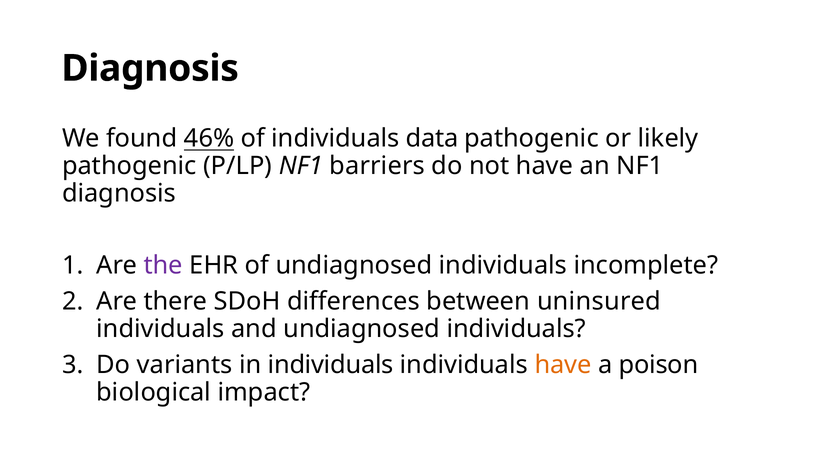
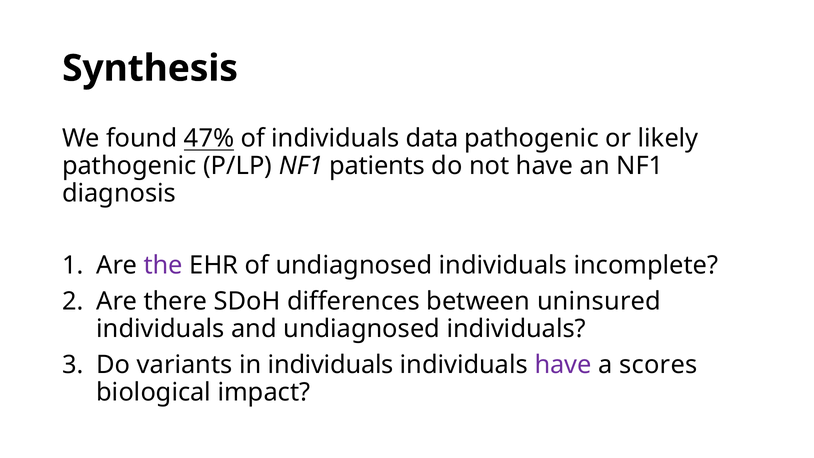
Diagnosis: Diagnosis -> Synthesis (150, 68)
46%: 46% -> 47% (209, 139)
barriers: barriers -> patients (377, 166)
have colour: orange -> purple (563, 365)
poison: poison -> scores (658, 365)
